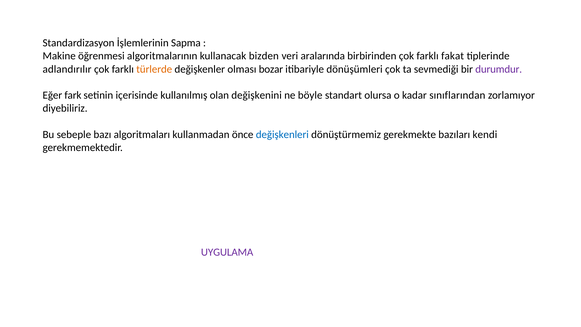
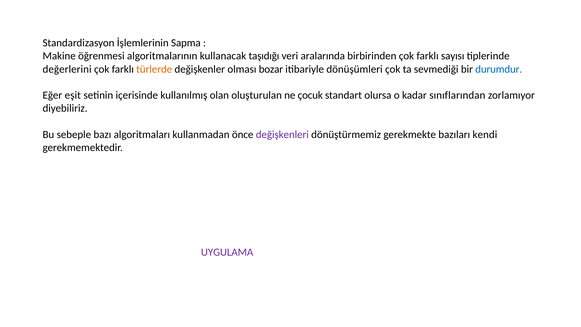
bizden: bizden -> taşıdığı (264, 56)
fakat: fakat -> sayısı (453, 56)
adlandırılır: adlandırılır -> değerlerini (67, 69)
durumdur colour: purple -> blue (499, 69)
fark: fark -> eşit (73, 95)
değişkenini: değişkenini -> oluşturulan (257, 95)
böyle: böyle -> çocuk (310, 95)
değişkenleri colour: blue -> purple (282, 134)
